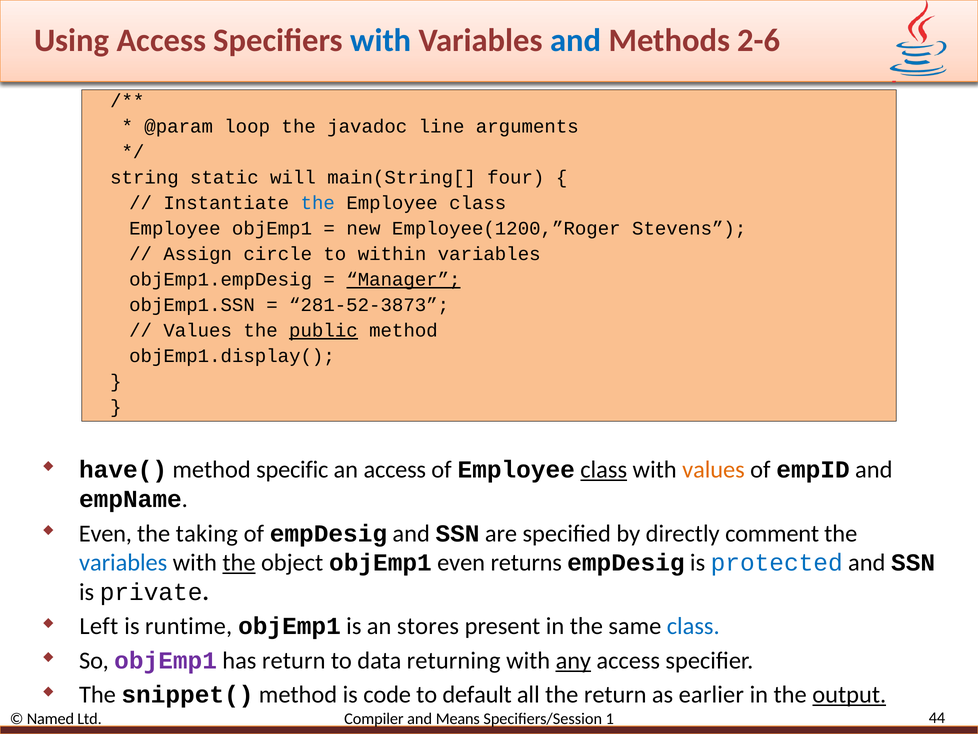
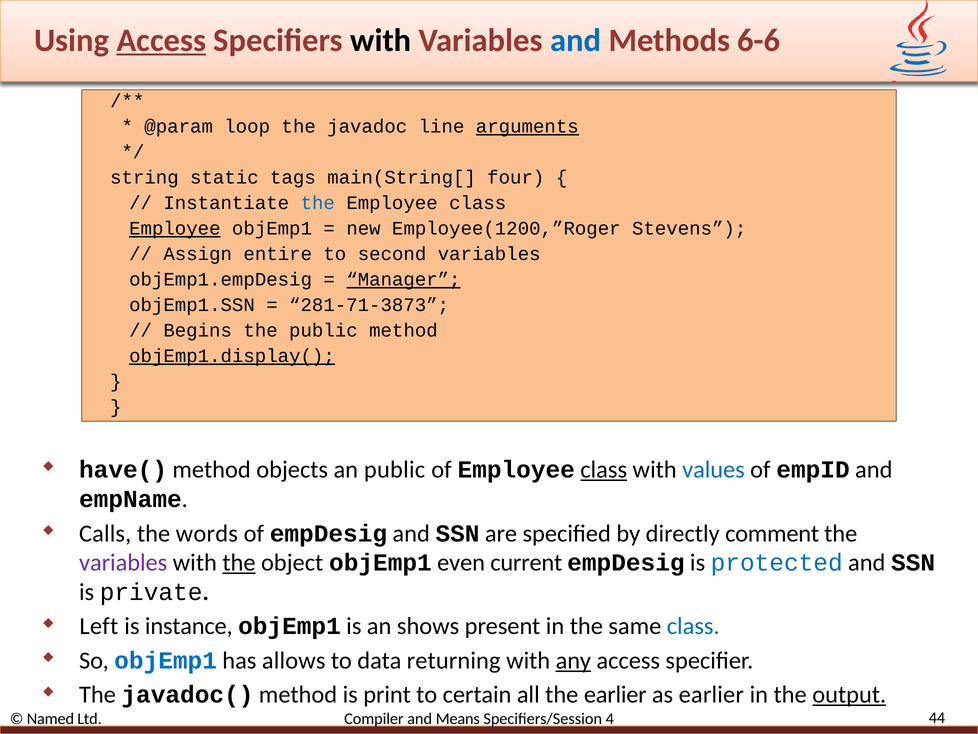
Access underline: none -> present (161, 41)
with colour: blue -> black (381, 41)
2-6: 2-6 -> 6-6 (759, 41)
arguments underline: none -> present (527, 126)
will: will -> tags (293, 177)
Employee underline: none -> present (175, 228)
circle: circle -> entire (278, 254)
within: within -> second (392, 254)
281-52-3873: 281-52-3873 -> 281-71-3873 (369, 305)
Values: Values -> Begins (198, 330)
public underline: present -> none (323, 330)
objEmp1.display( underline: none -> present (232, 356)
specific: specific -> objects (292, 469)
an access: access -> public (395, 469)
values colour: orange -> blue (713, 469)
Even: Even -> Calls (105, 533)
taking: taking -> words (207, 533)
variables colour: blue -> purple (123, 562)
returns: returns -> current (526, 562)
runtime: runtime -> instance (189, 626)
stores: stores -> shows (428, 626)
objEmp1 colour: purple -> blue (166, 660)
has return: return -> allows (294, 660)
snippet(: snippet( -> javadoc( (187, 694)
code: code -> print (387, 694)
default: default -> certain (477, 694)
the return: return -> earlier (615, 694)
1: 1 -> 4 (610, 718)
